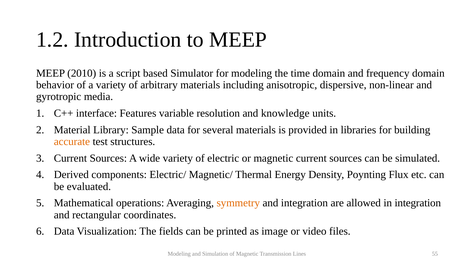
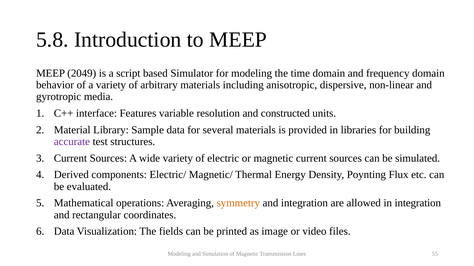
1.2: 1.2 -> 5.8 (52, 40)
2010: 2010 -> 2049 (82, 73)
knowledge: knowledge -> constructed (285, 113)
accurate colour: orange -> purple (72, 142)
